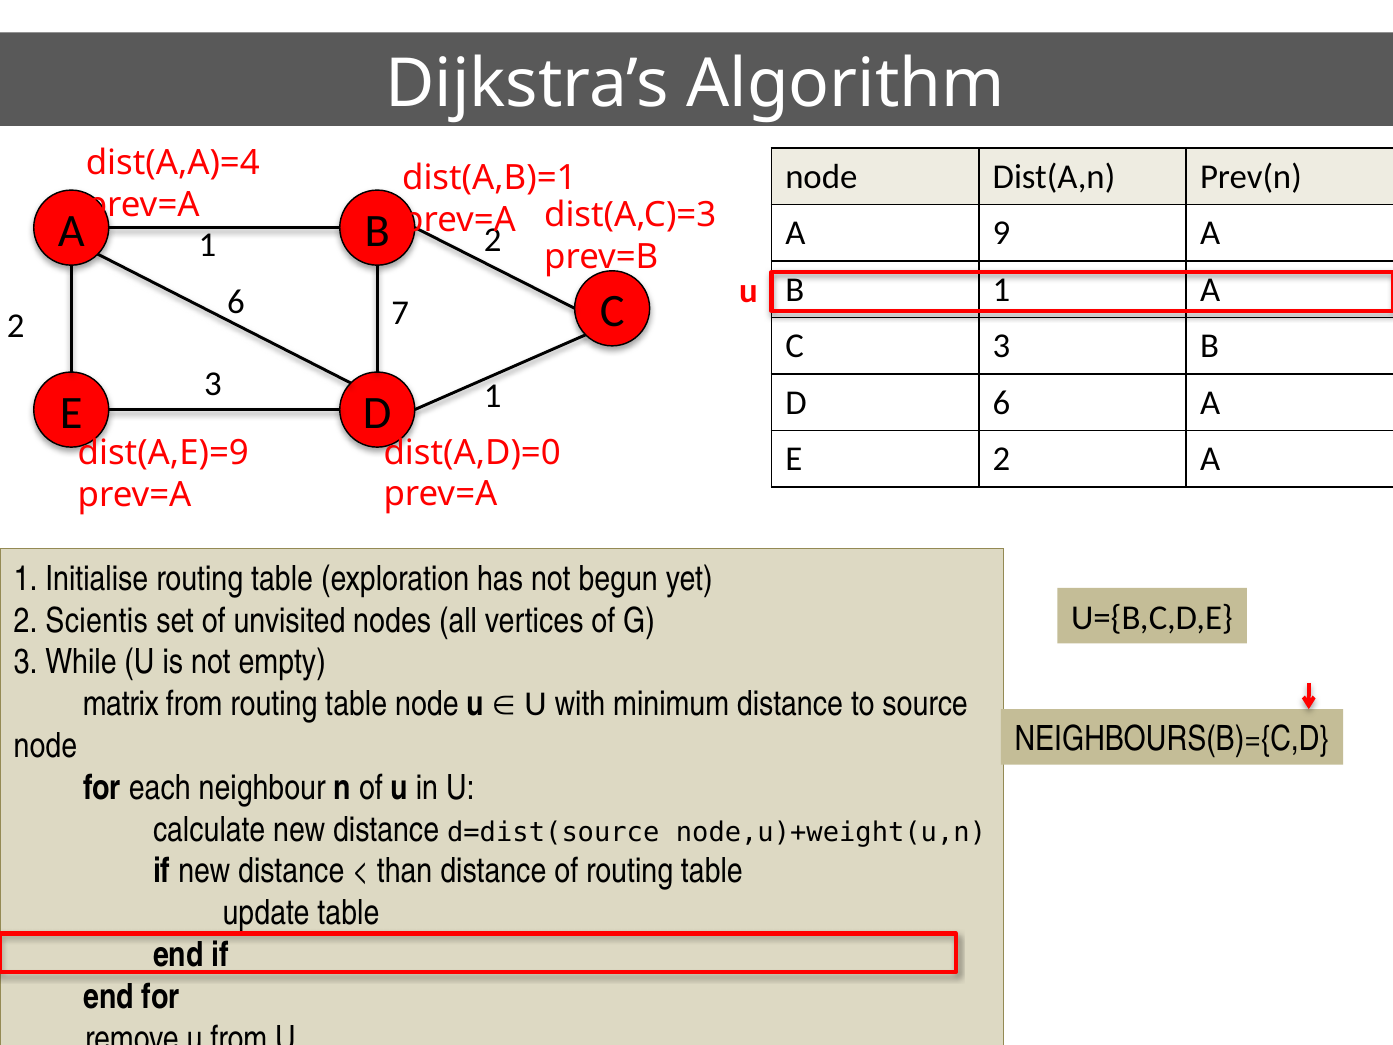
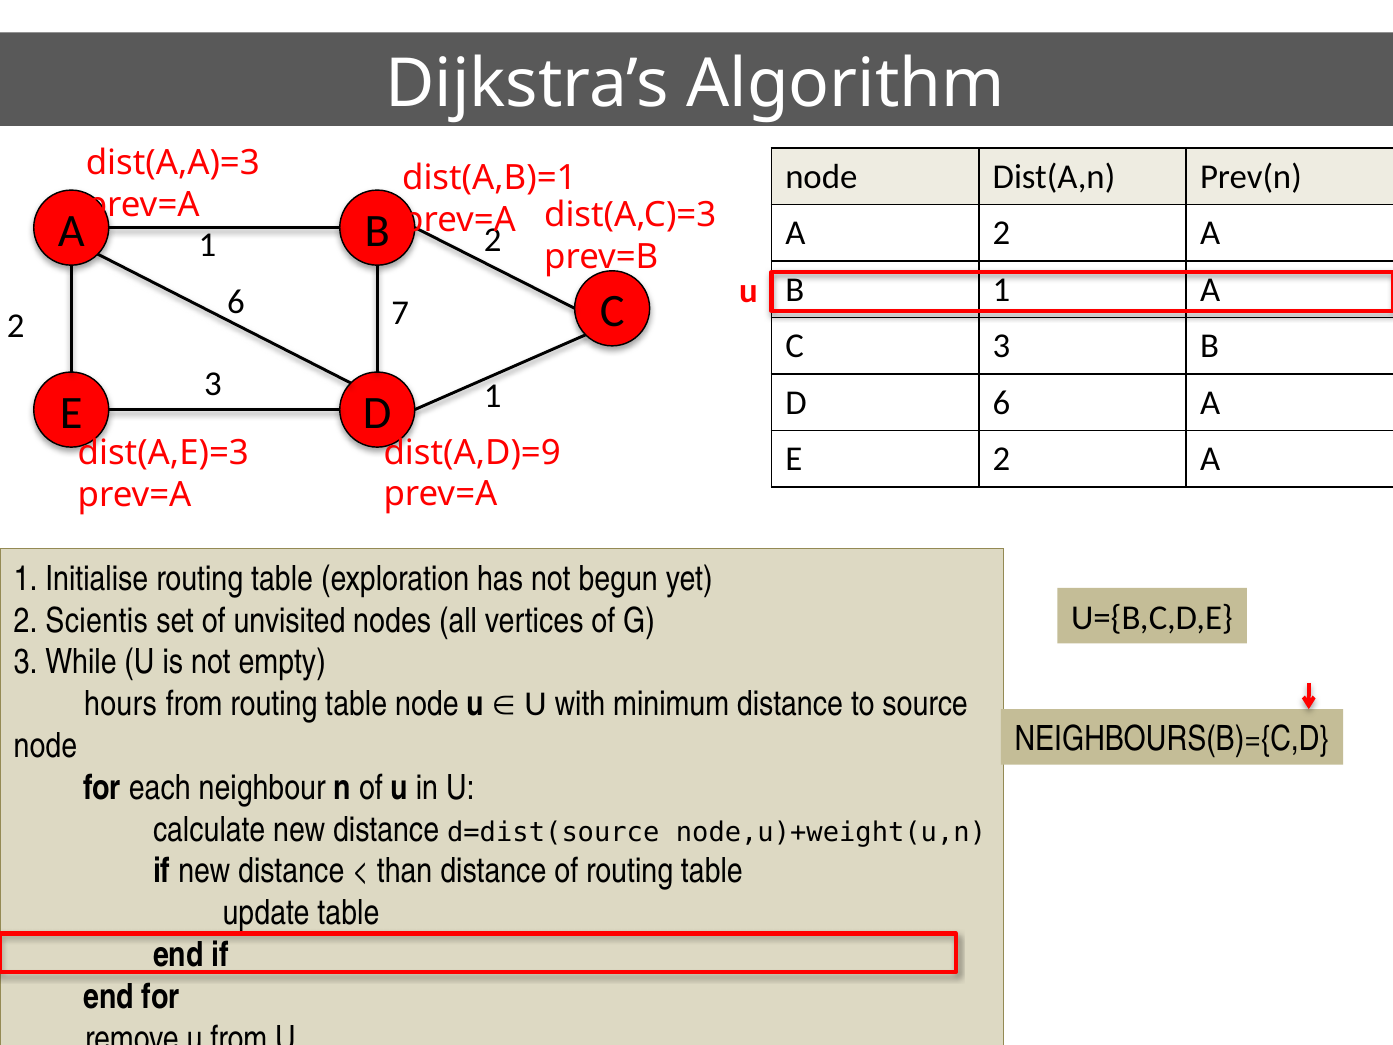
dist(A,A)=4: dist(A,A)=4 -> dist(A,A)=3 (173, 163)
A 9: 9 -> 2 (1002, 233)
dist(A,D)=0: dist(A,D)=0 -> dist(A,D)=9 (472, 453)
dist(A,E)=9: dist(A,E)=9 -> dist(A,E)=3 (163, 453)
matrix: matrix -> hours (120, 704)
